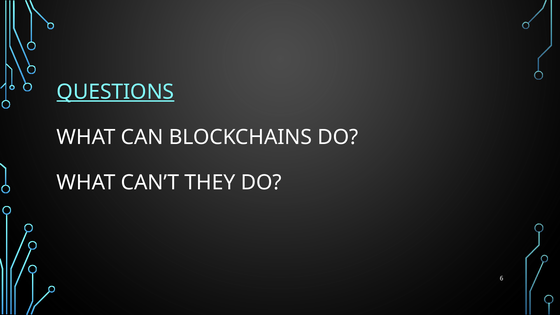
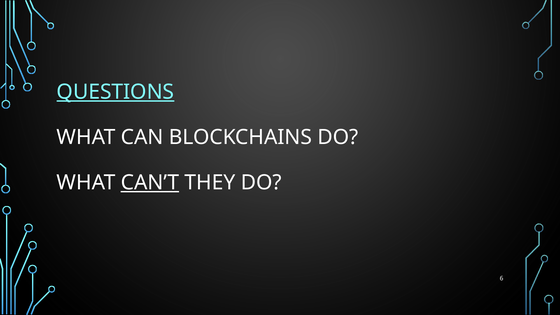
CAN’T underline: none -> present (150, 183)
